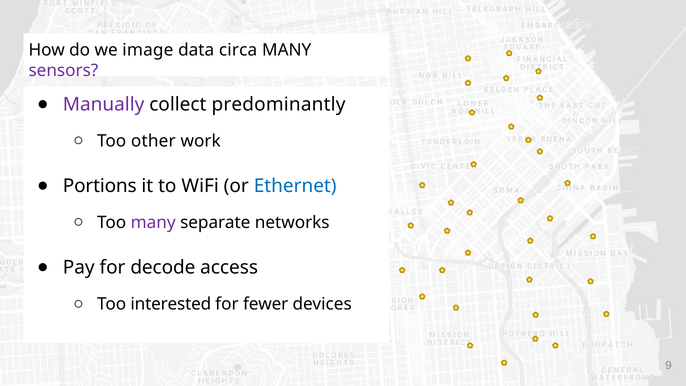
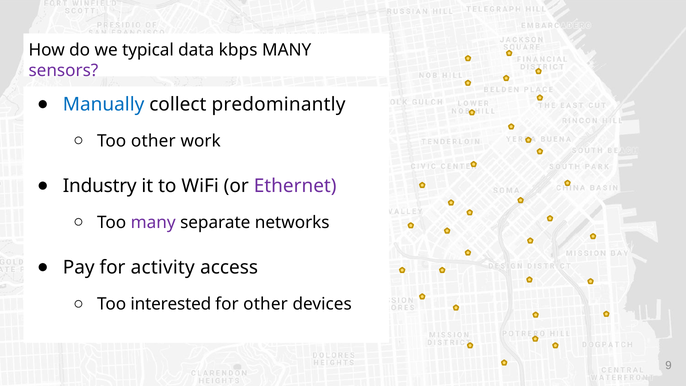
image: image -> typical (148, 50)
circa: circa -> kbps (238, 50)
Manually colour: purple -> blue (104, 104)
Portions: Portions -> Industry (100, 186)
Ethernet colour: blue -> purple (295, 186)
decode: decode -> activity (163, 267)
for fewer: fewer -> other (266, 304)
